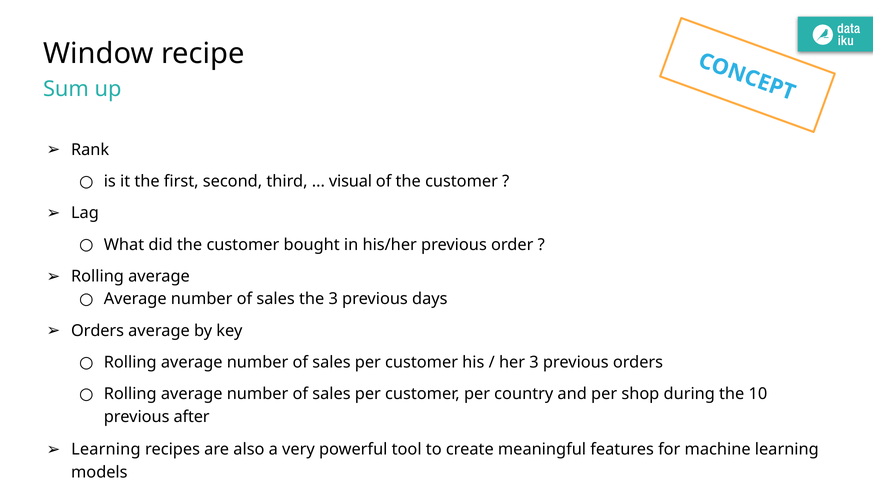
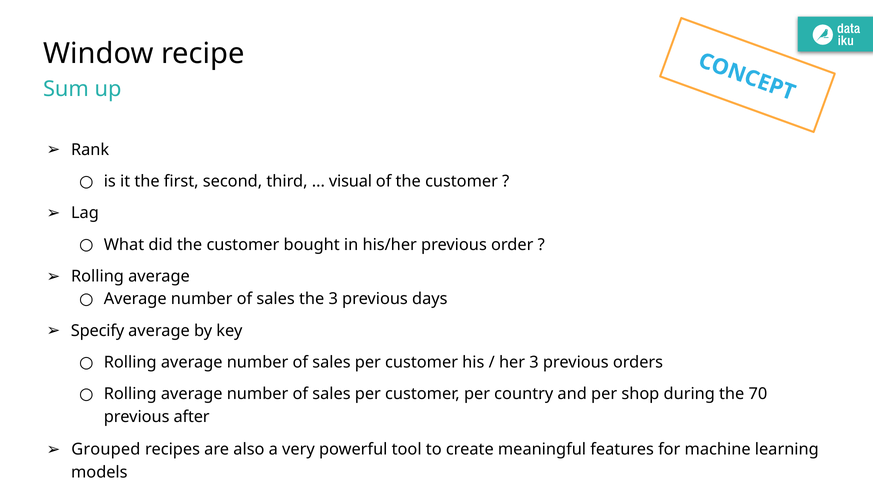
Orders: Orders -> Specify (98, 331)
10: 10 -> 70 (758, 394)
Learning: Learning -> Grouped (106, 450)
